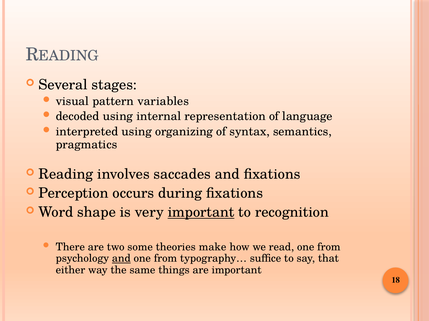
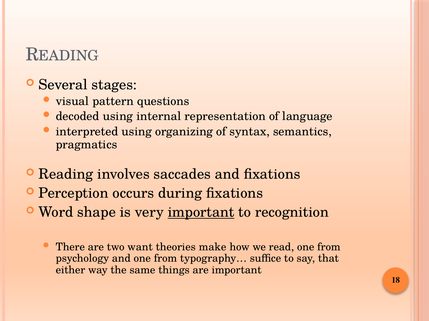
variables: variables -> questions (163, 101)
some: some -> want (140, 247)
and underline: present -> none (121, 259)
